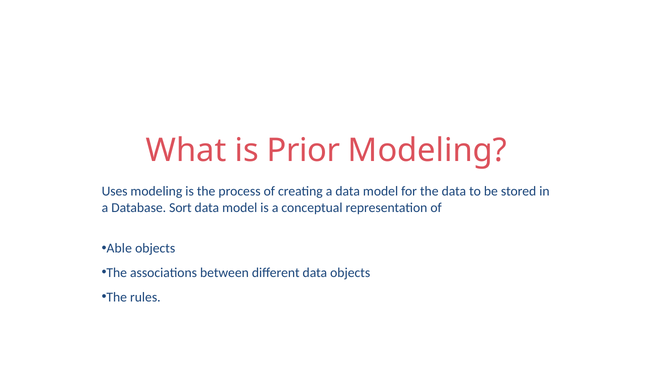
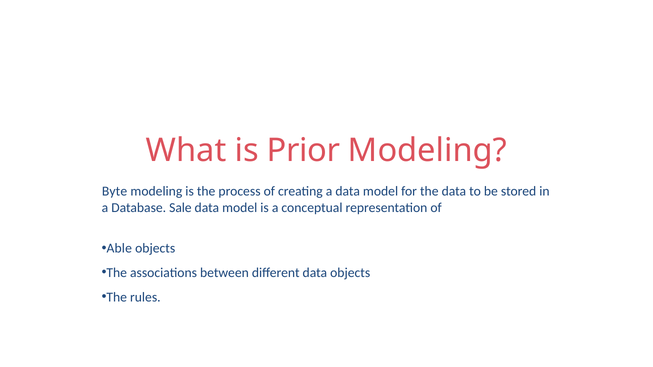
Uses: Uses -> Byte (115, 191)
Sort: Sort -> Sale (180, 208)
